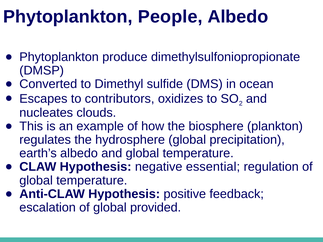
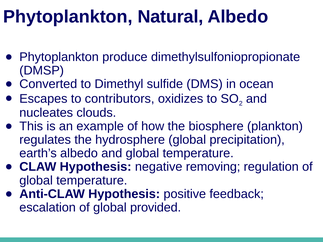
People: People -> Natural (170, 17)
essential: essential -> removing (213, 167)
